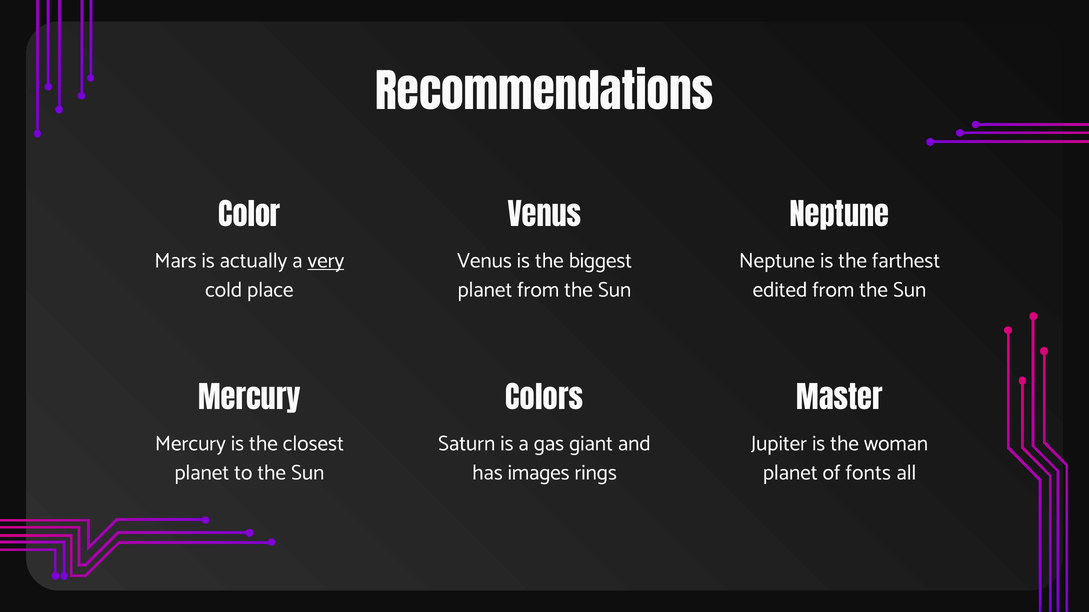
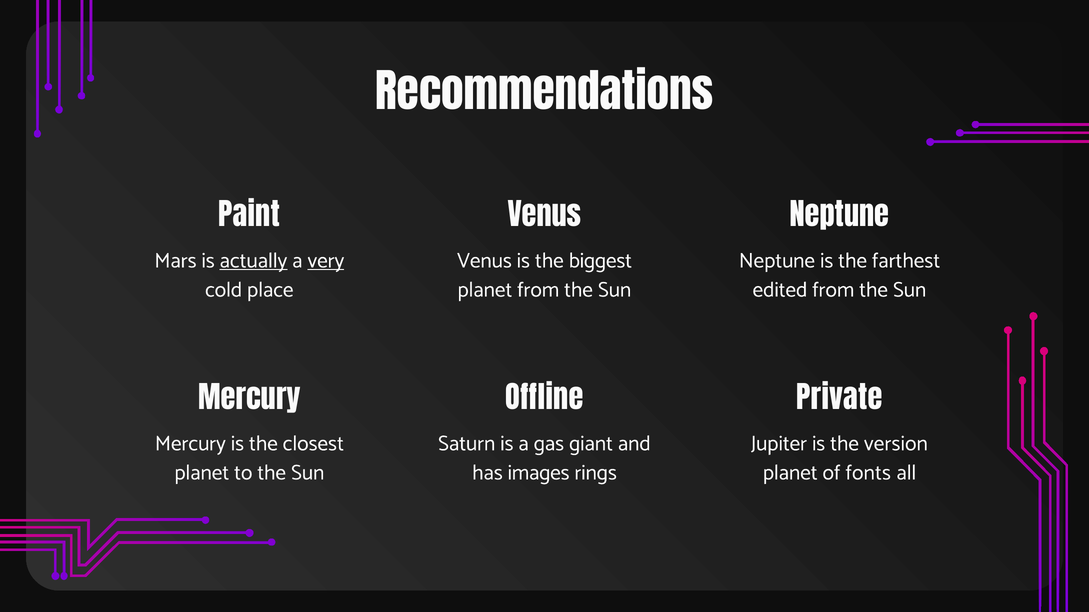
Color: Color -> Paint (249, 217)
actually underline: none -> present (253, 261)
Colors: Colors -> Offline (544, 400)
Master: Master -> Private (840, 400)
woman: woman -> version (896, 444)
